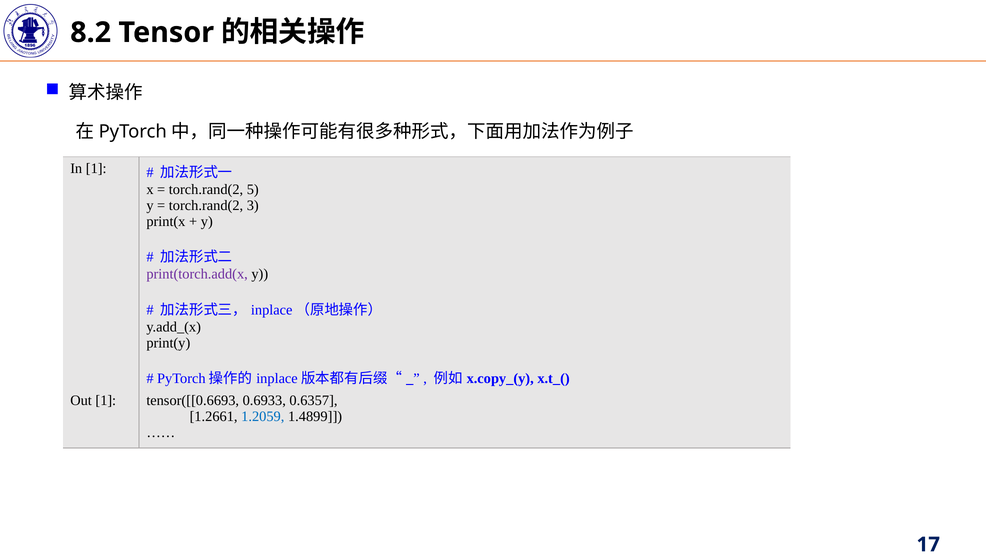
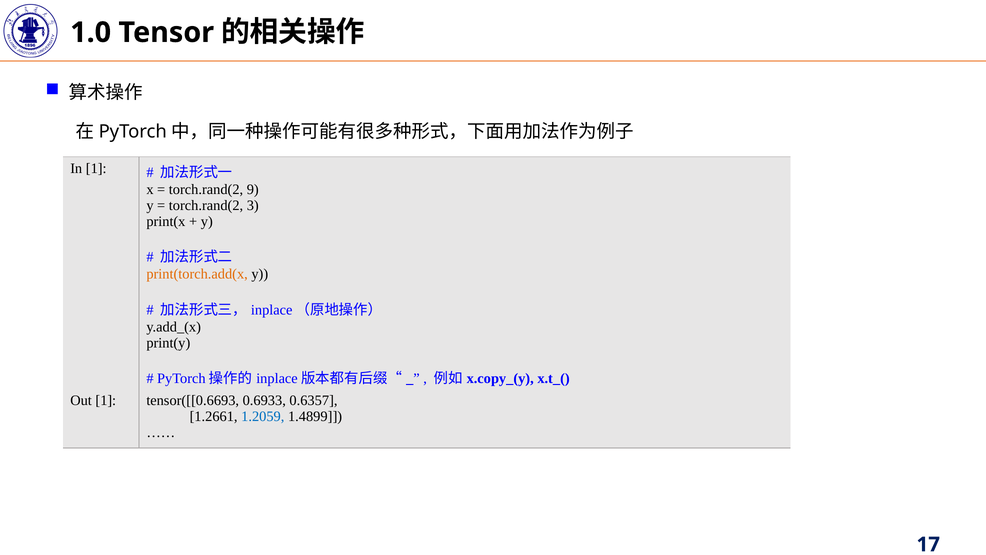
8.2: 8.2 -> 1.0 (91, 32)
5: 5 -> 9 (253, 189)
print(torch.add(x colour: purple -> orange (197, 274)
